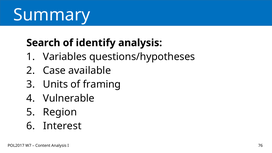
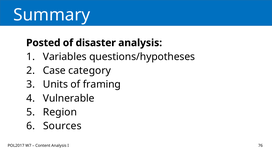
Search: Search -> Posted (43, 43)
identify: identify -> disaster (96, 43)
available: available -> category (90, 71)
Interest: Interest -> Sources (62, 126)
